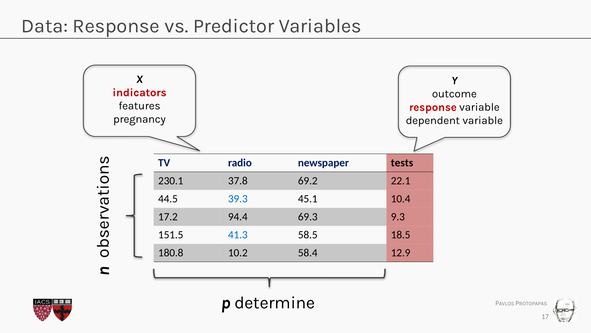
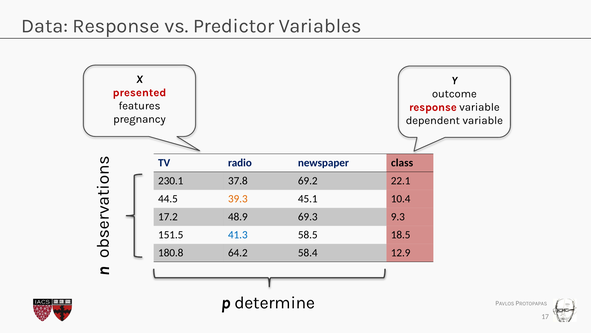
indicators: indicators -> presented (139, 92)
tests: tests -> class (402, 163)
39.3 colour: blue -> orange (238, 199)
94.4: 94.4 -> 48.9 (238, 217)
10.2: 10.2 -> 64.2 (238, 253)
